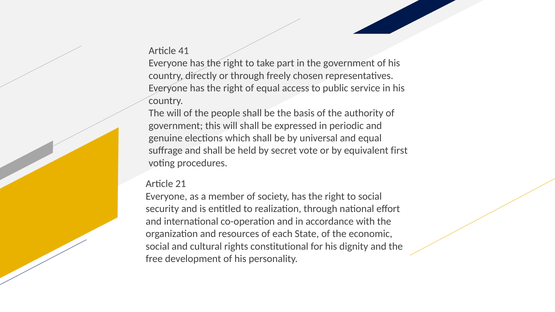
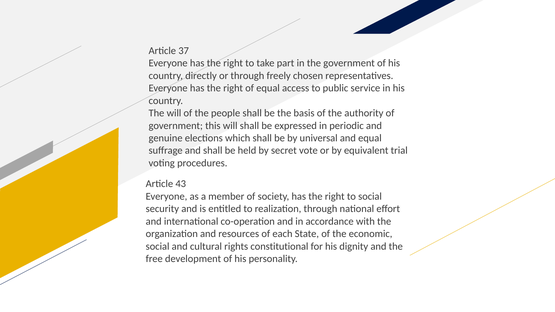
41: 41 -> 37 (184, 51)
first: first -> trial (399, 151)
21: 21 -> 43 (181, 184)
